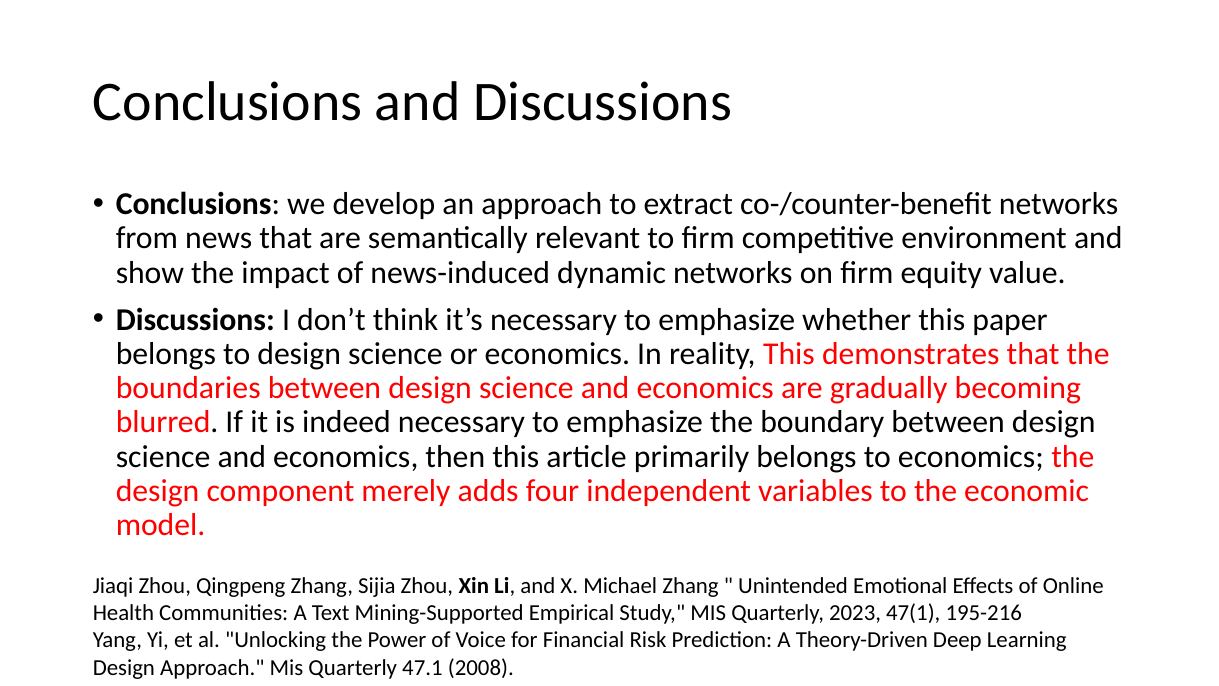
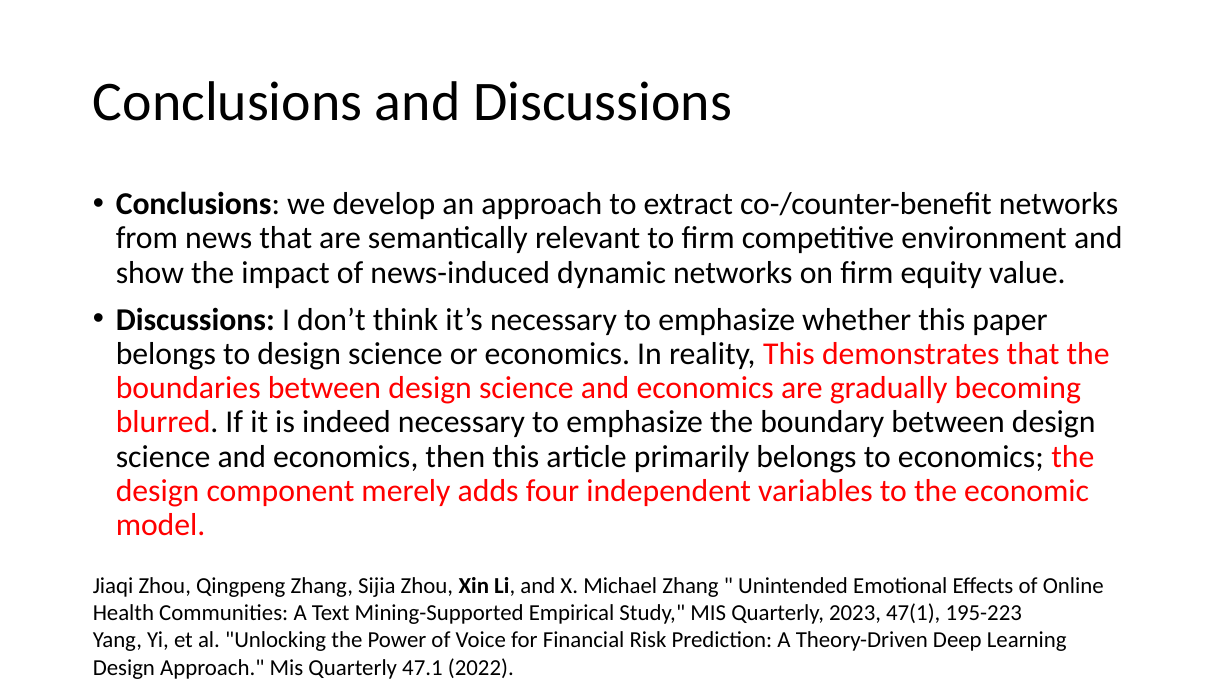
195-216: 195-216 -> 195-223 (984, 613)
2008: 2008 -> 2022 (481, 667)
